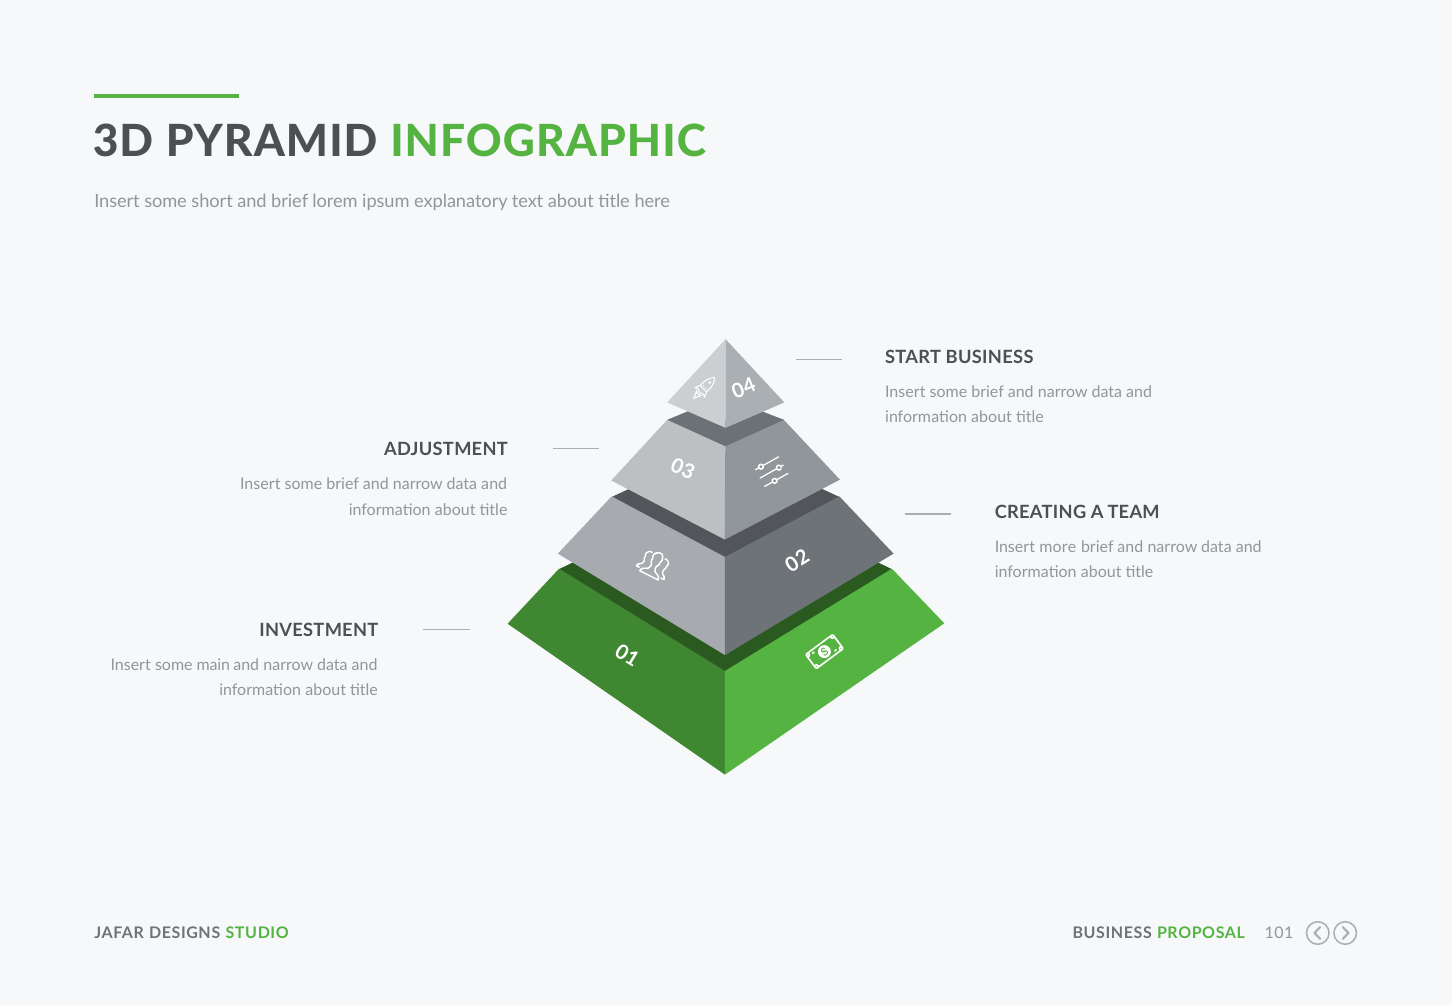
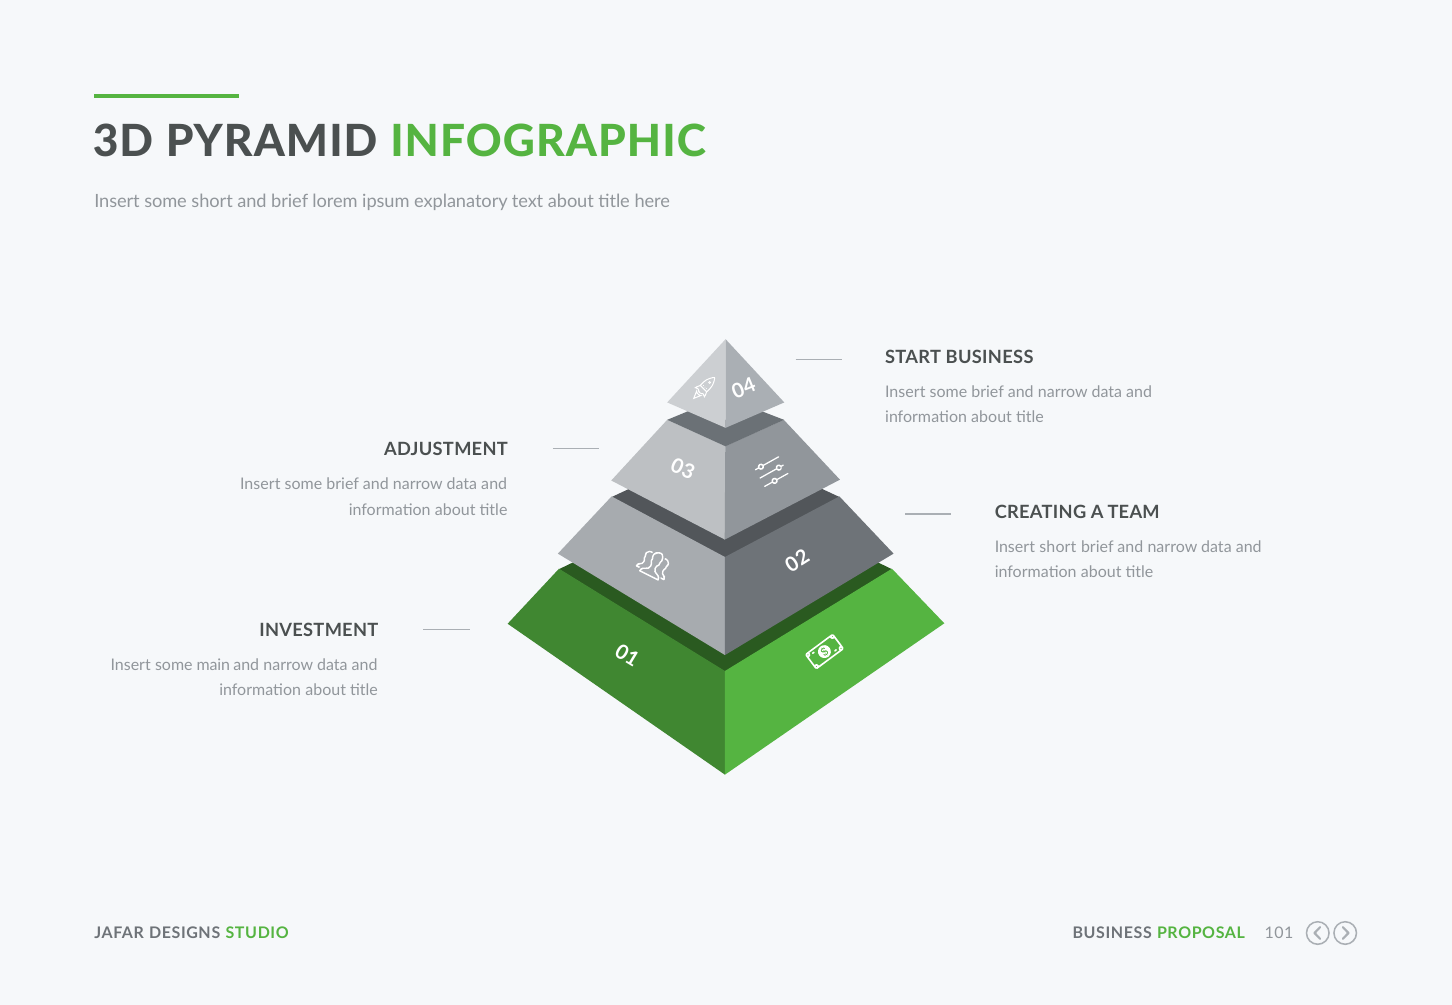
Insert more: more -> short (1058, 547)
